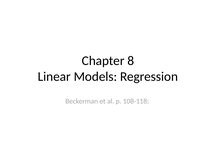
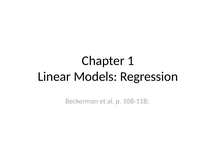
8: 8 -> 1 (131, 61)
